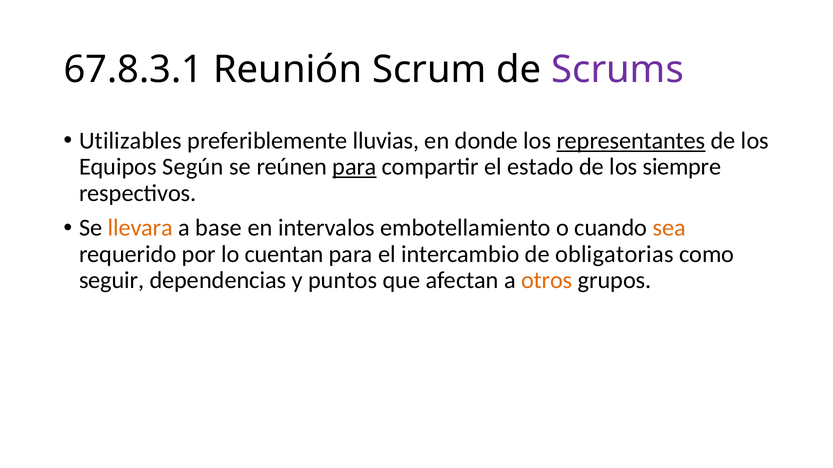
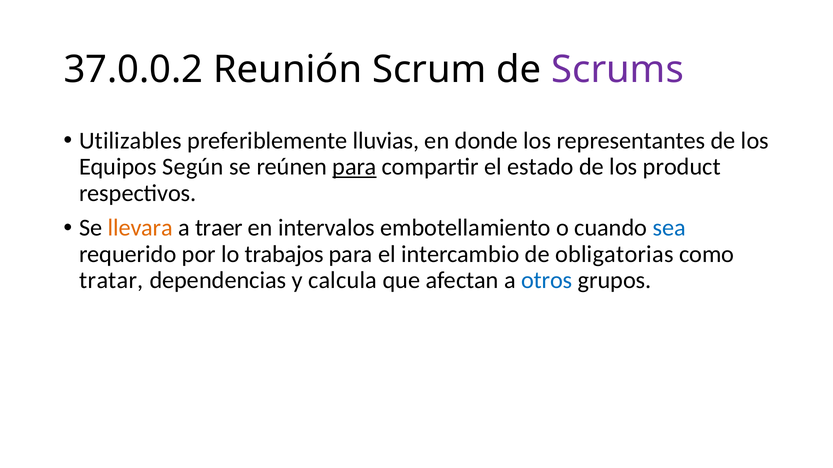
67.8.3.1: 67.8.3.1 -> 37.0.0.2 (133, 70)
representantes underline: present -> none (631, 141)
siempre: siempre -> product (682, 167)
base: base -> traer (219, 228)
sea colour: orange -> blue (669, 228)
cuentan: cuentan -> trabajos (284, 254)
seguir: seguir -> tratar (111, 281)
puntos: puntos -> calcula (343, 281)
otros colour: orange -> blue (547, 281)
